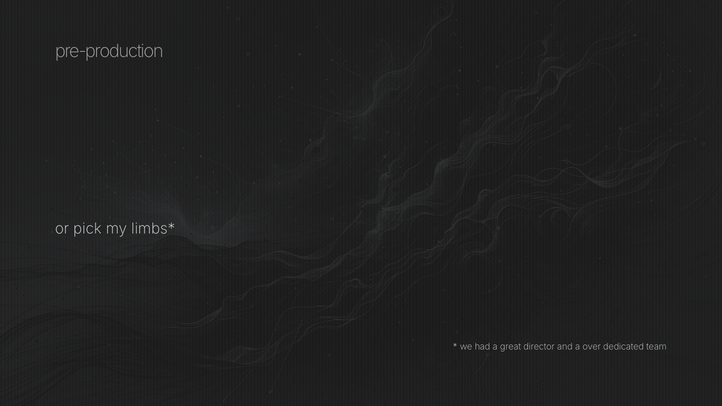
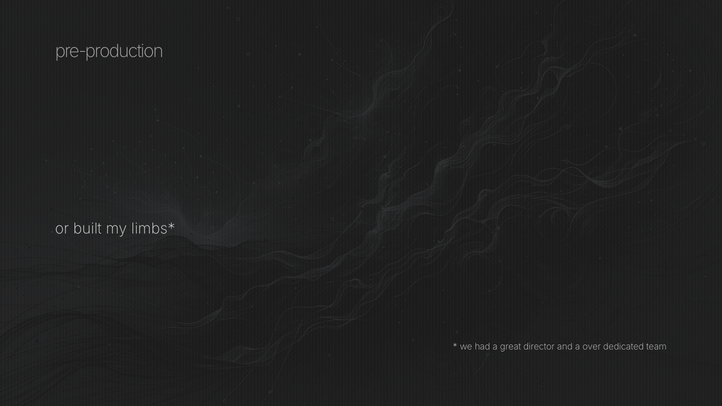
pick: pick -> built (87, 229)
